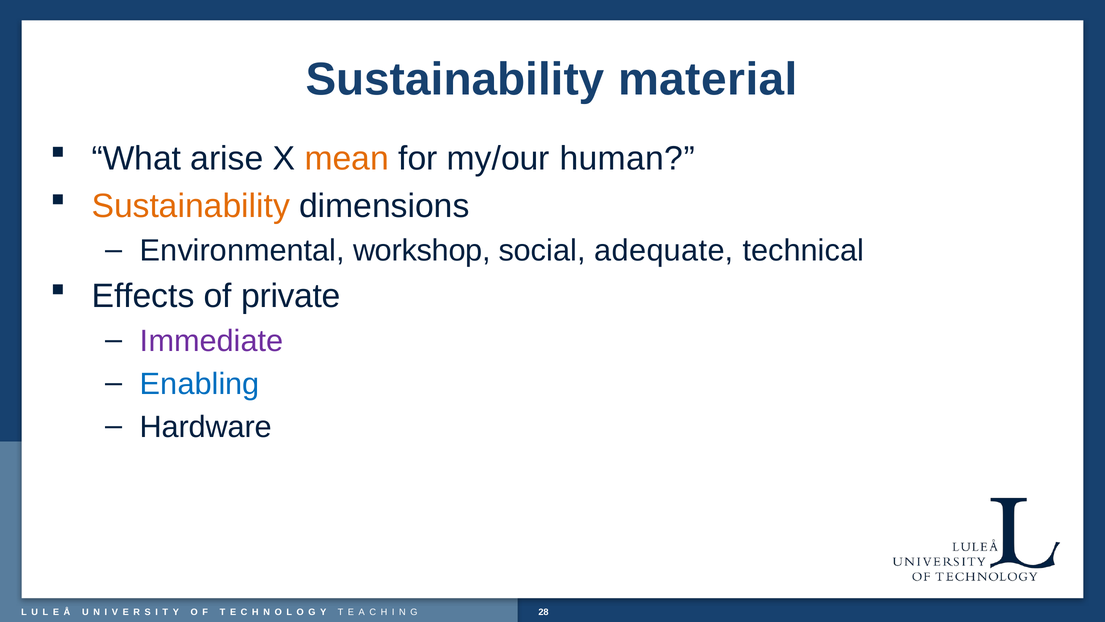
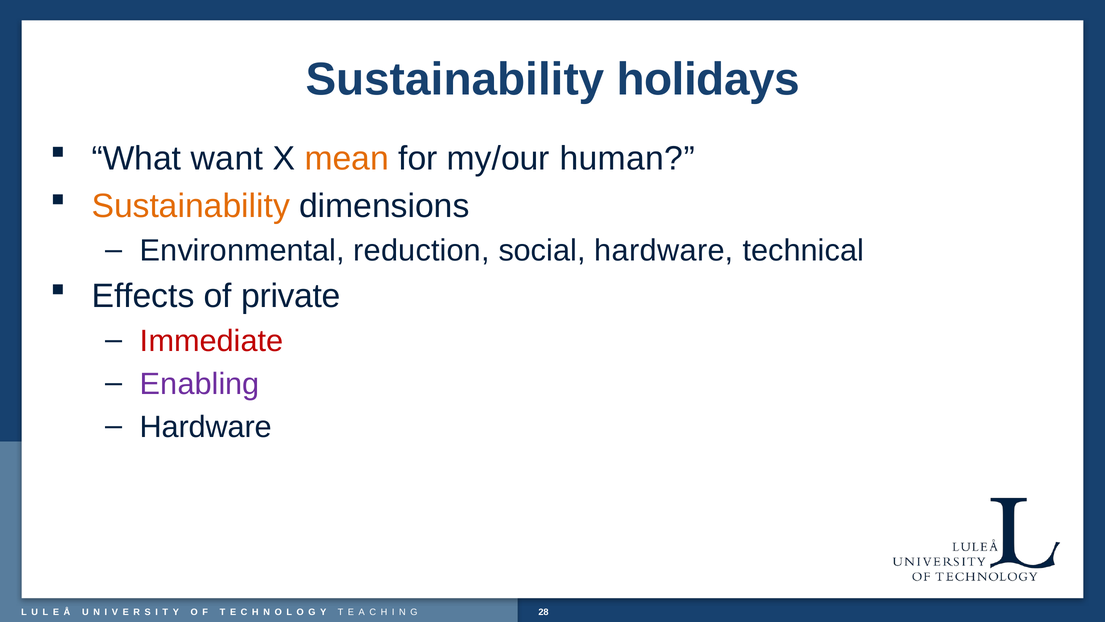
material: material -> holidays (708, 80)
arise: arise -> want (227, 159)
workshop: workshop -> reduction (422, 250)
social adequate: adequate -> hardware (664, 250)
Immediate colour: purple -> red (212, 341)
Enabling colour: blue -> purple (200, 384)
